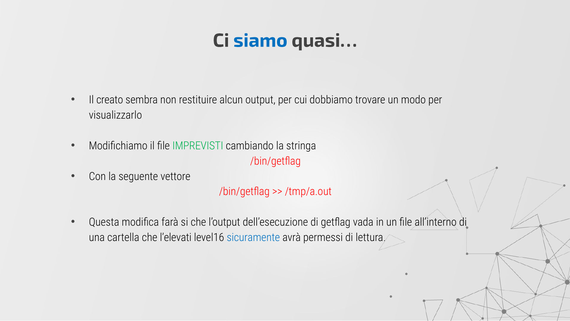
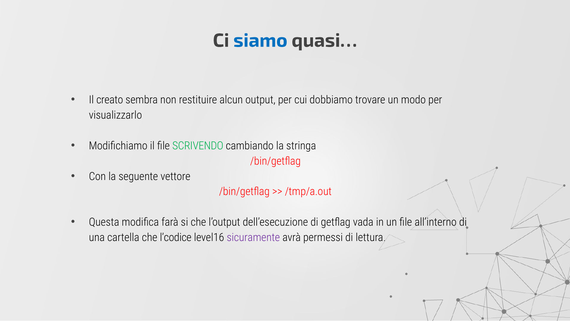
IMPREVISTI: IMPREVISTI -> SCRIVENDO (198, 146)
l’elevati: l’elevati -> l’codice (176, 237)
sicuramente colour: blue -> purple (253, 237)
